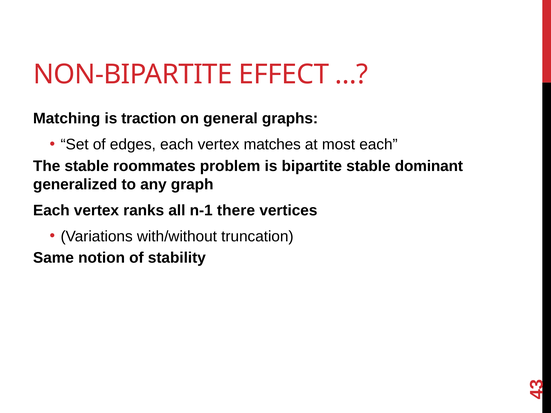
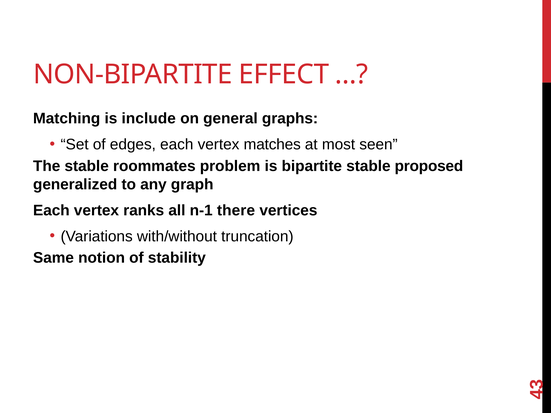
traction: traction -> include (149, 119)
most each: each -> seen (379, 145)
dominant: dominant -> proposed (429, 166)
